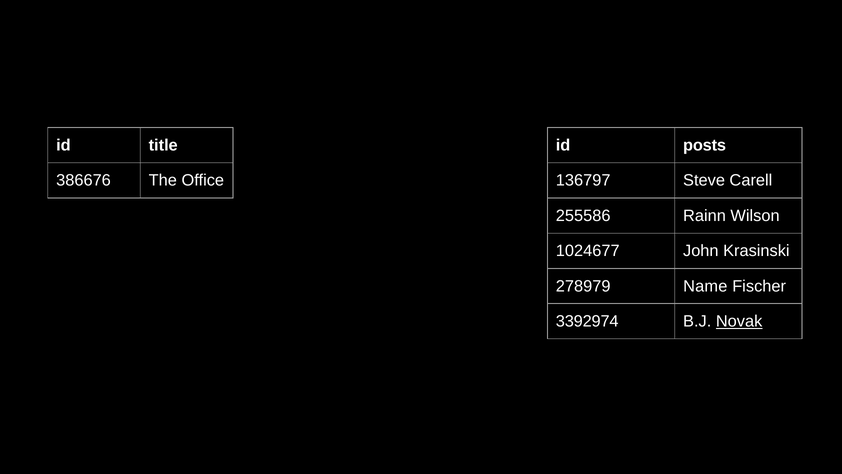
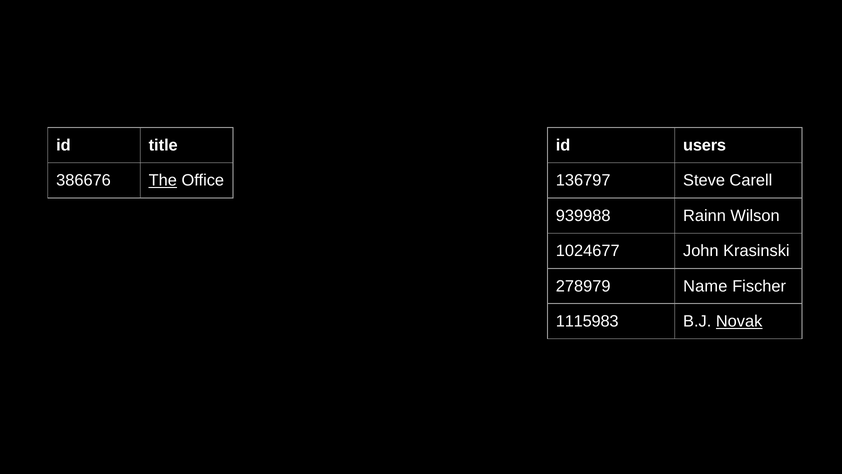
posts: posts -> users (705, 145)
The underline: none -> present (163, 180)
255586: 255586 -> 939988 (583, 216)
3392974: 3392974 -> 1115983 (587, 321)
